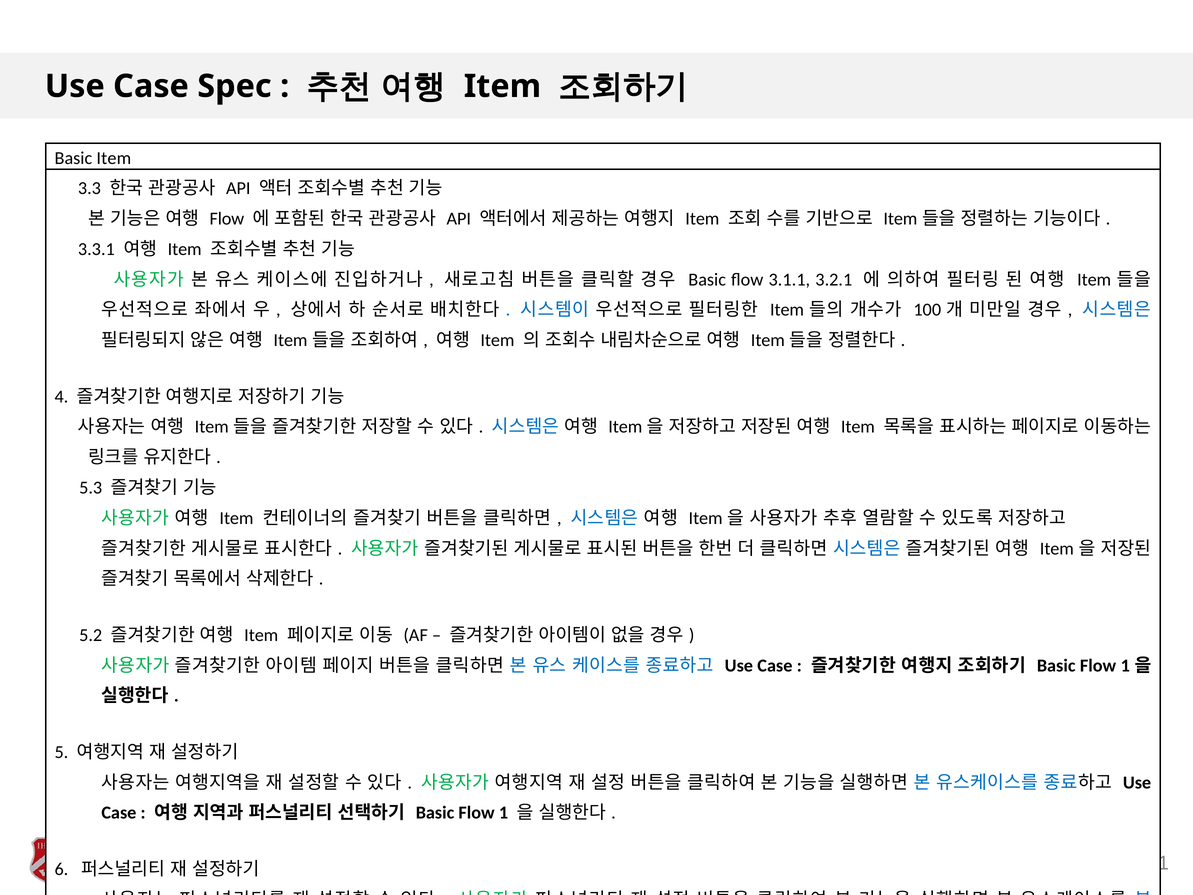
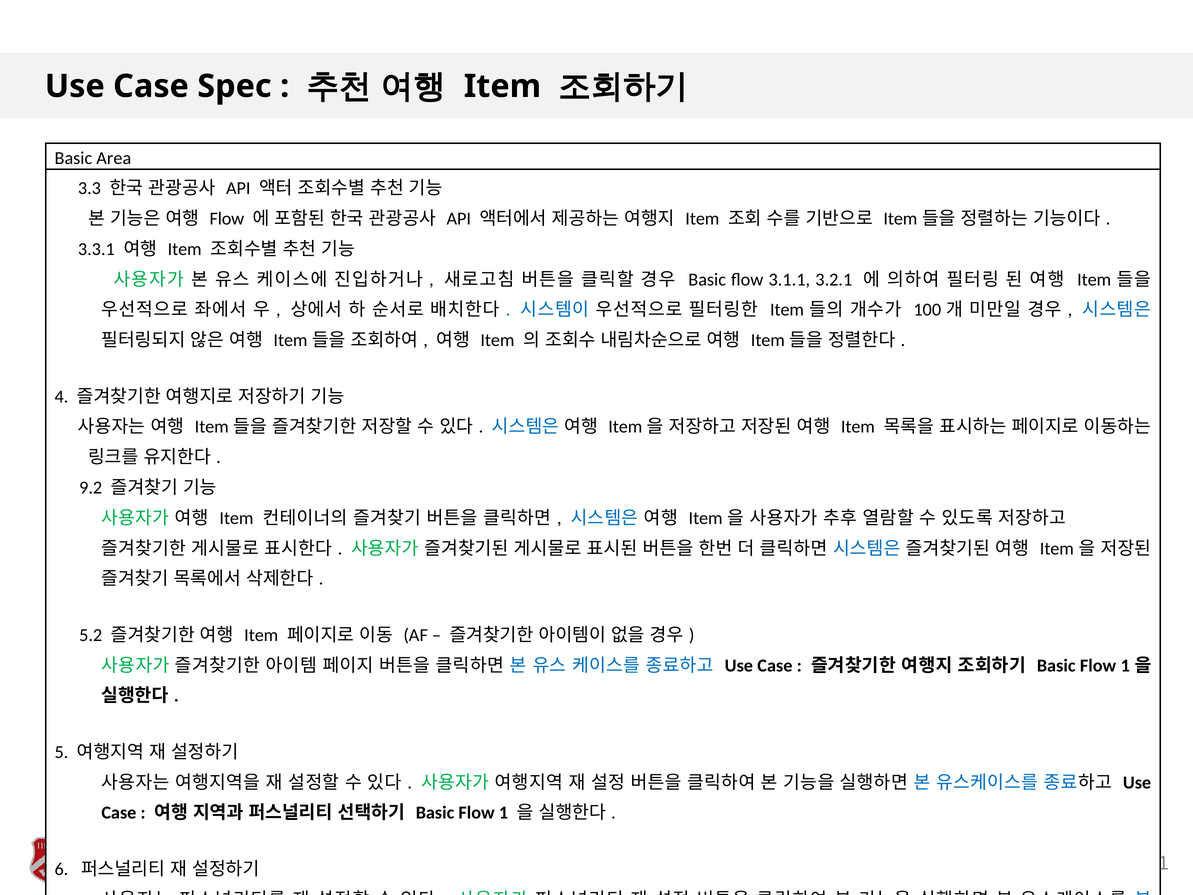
Basic Item: Item -> Area (114, 158)
5.3: 5.3 -> 9.2 (91, 488)
